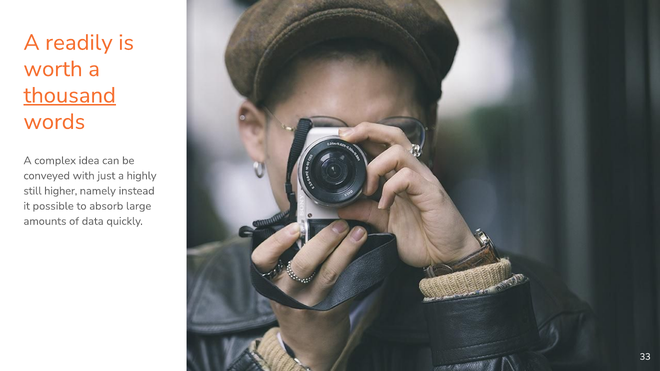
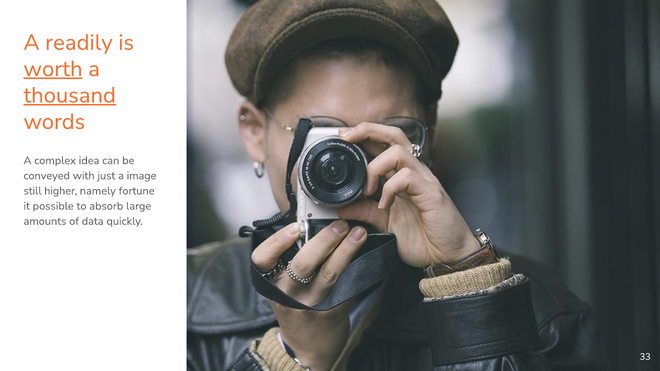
worth underline: none -> present (53, 69)
highly: highly -> image (142, 176)
instead: instead -> fortune (137, 191)
